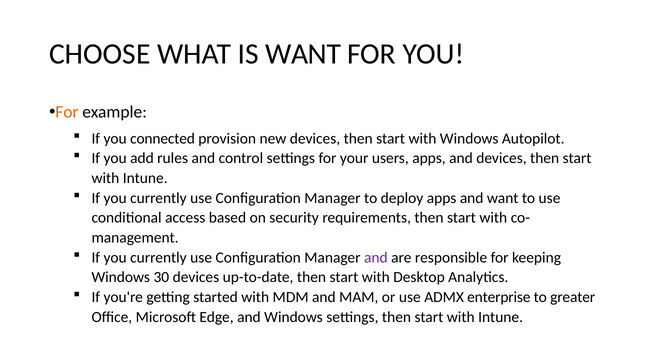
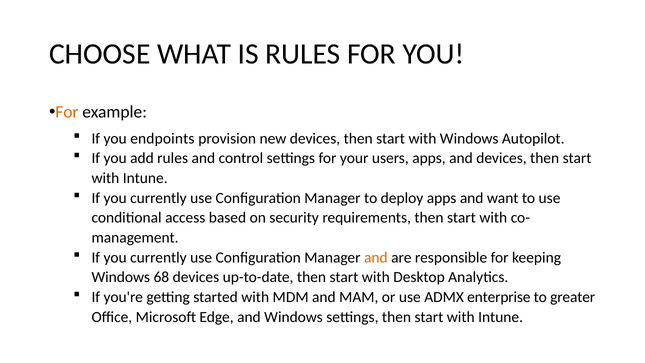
IS WANT: WANT -> RULES (303, 54)
connected: connected -> endpoints (162, 138)
and colour: purple -> orange (376, 257)
30: 30 -> 68 (161, 277)
